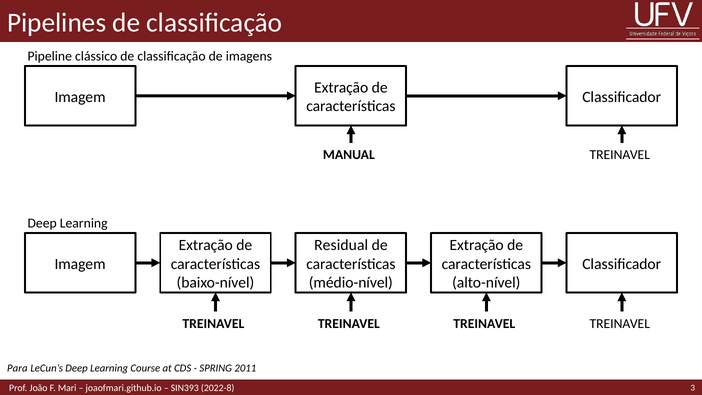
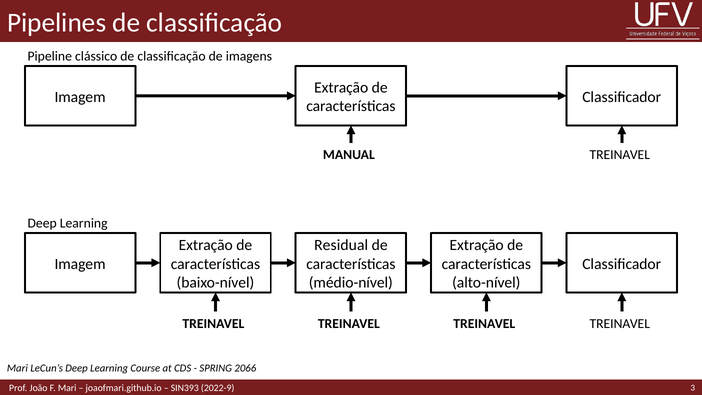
Para: Para -> Mari (17, 368)
2011: 2011 -> 2066 (245, 368)
2022-8: 2022-8 -> 2022-9 (218, 388)
